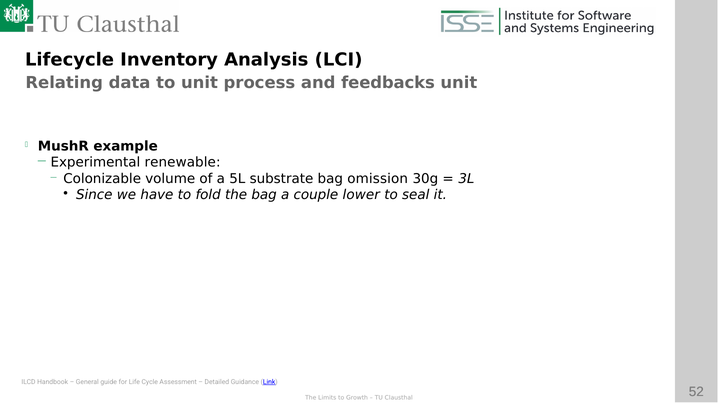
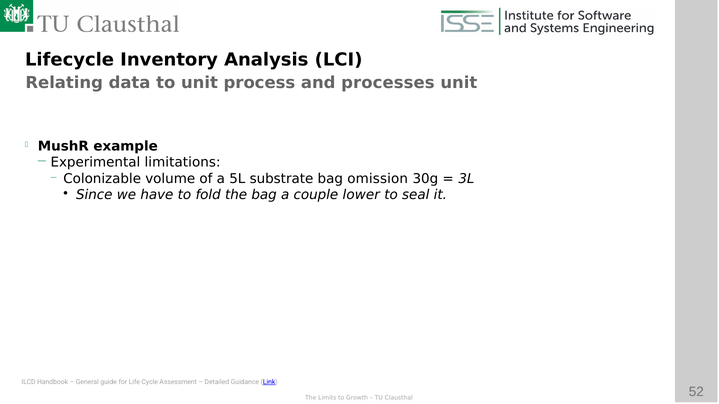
feedbacks: feedbacks -> processes (388, 83)
renewable: renewable -> limitations (183, 163)
